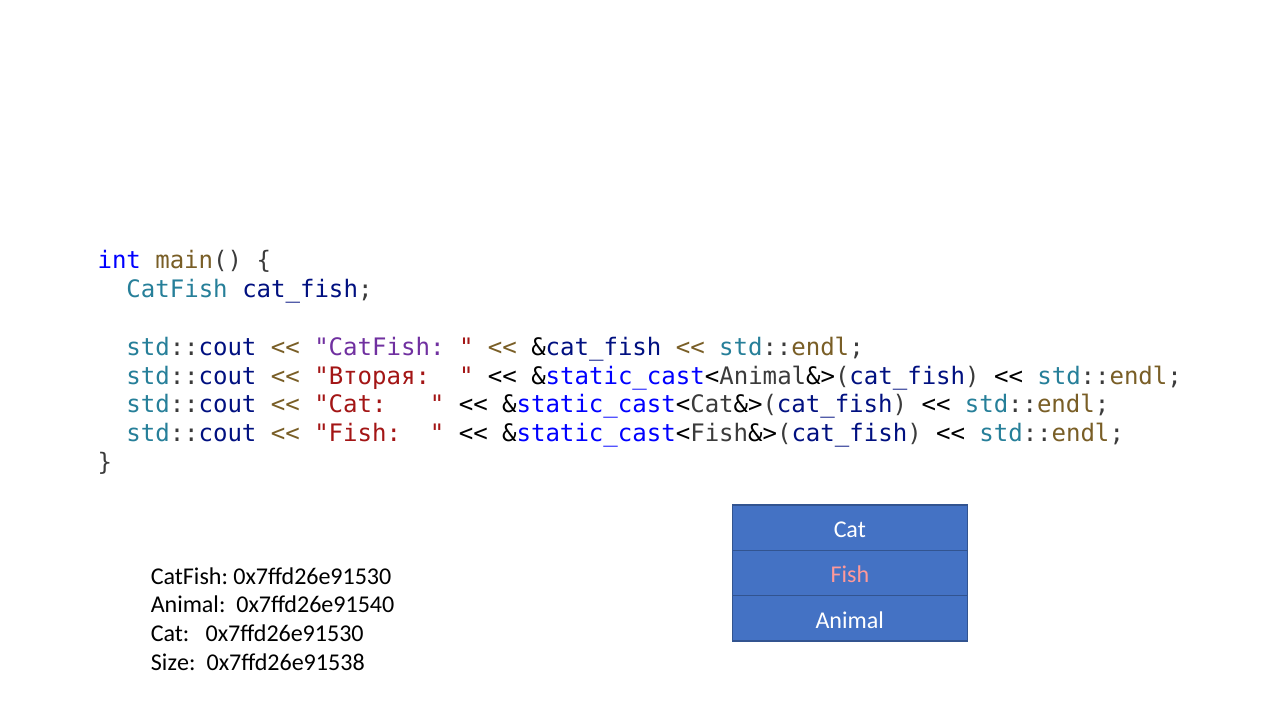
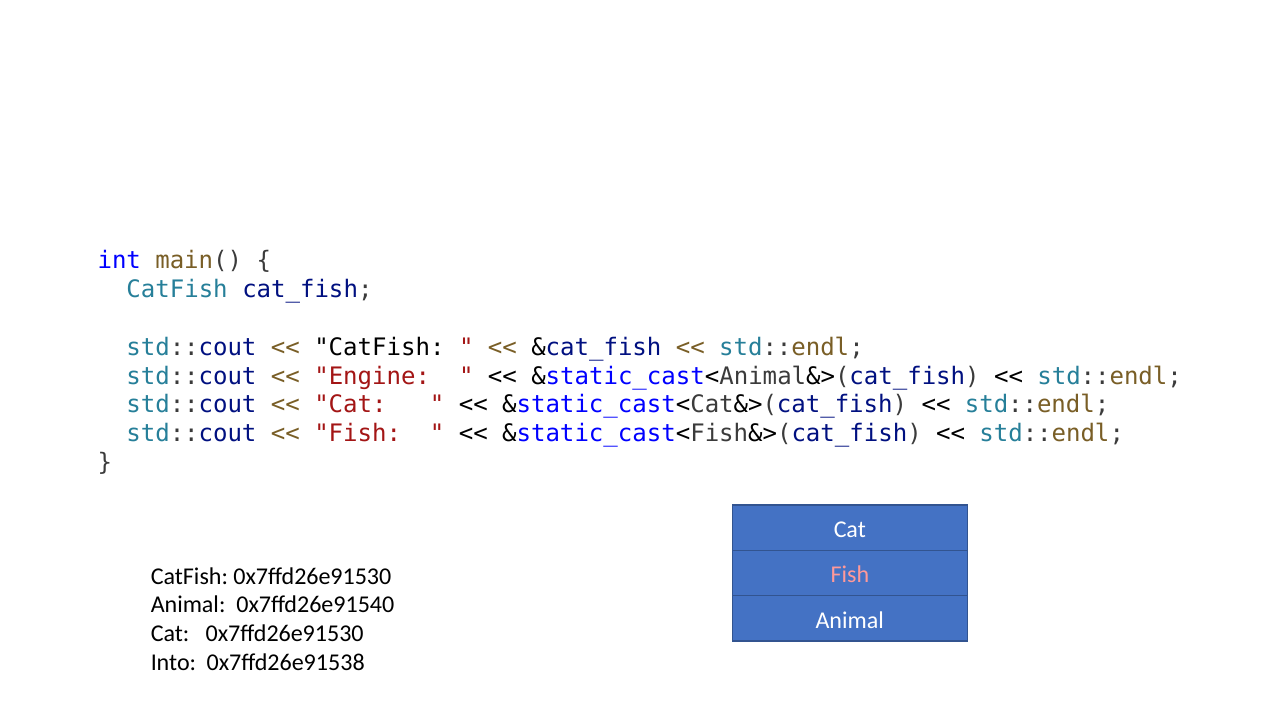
CatFish colour: purple -> black (379, 347)
Вторая: Вторая -> Engine (372, 376)
Size: Size -> Into (173, 662)
